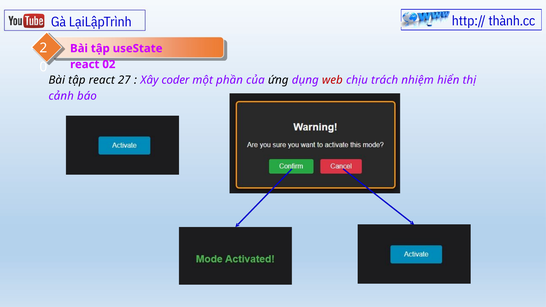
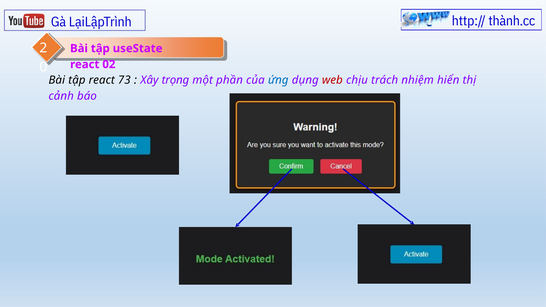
27: 27 -> 73 (124, 80)
coder: coder -> trọng (175, 80)
ứng colour: black -> blue (278, 80)
